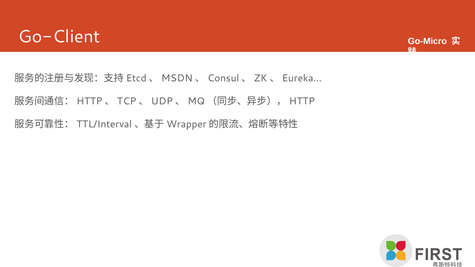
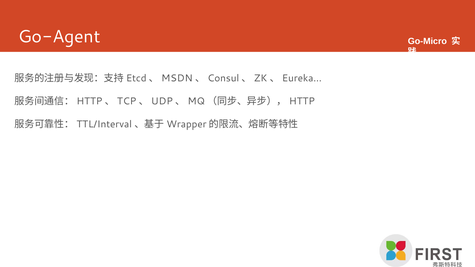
Go-Client: Go-Client -> Go-Agent (59, 37)
